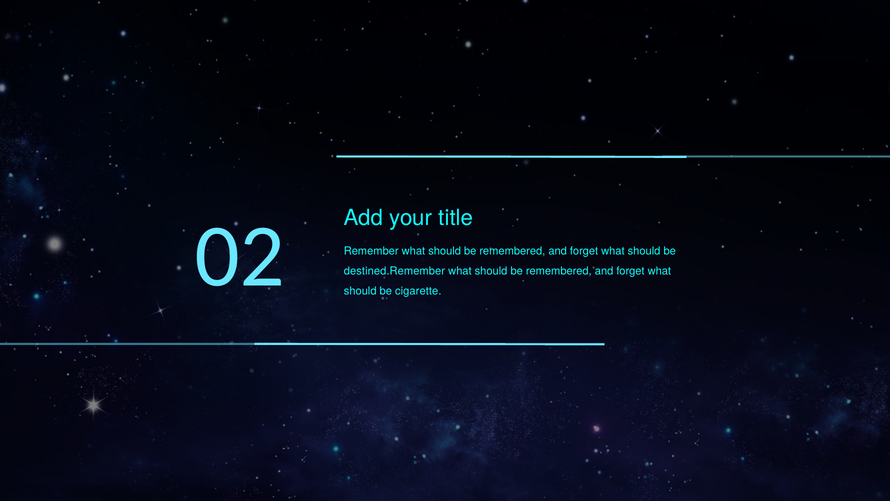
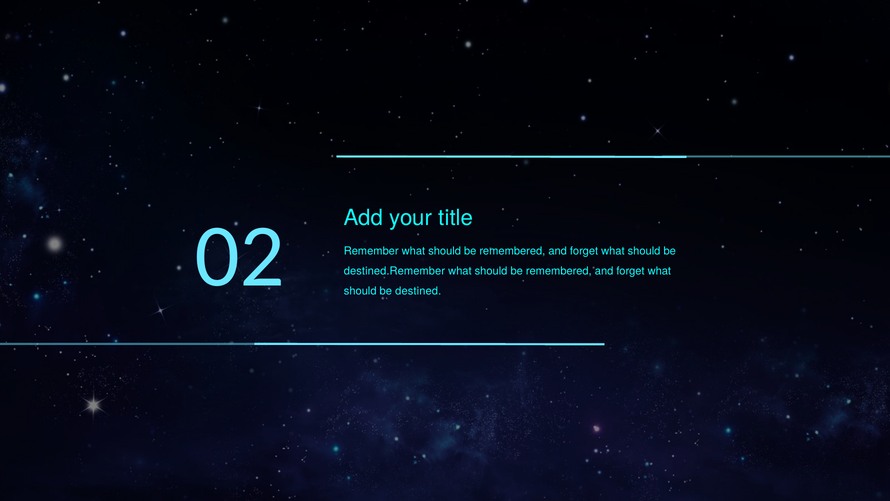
cigarette: cigarette -> destined (418, 291)
